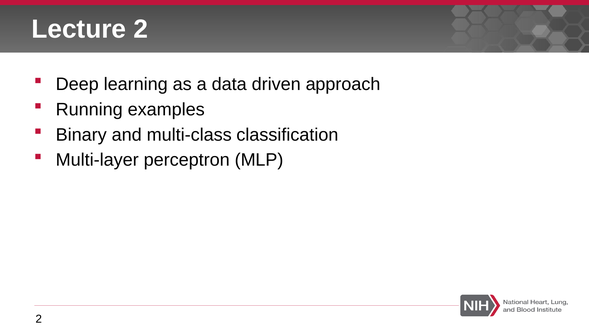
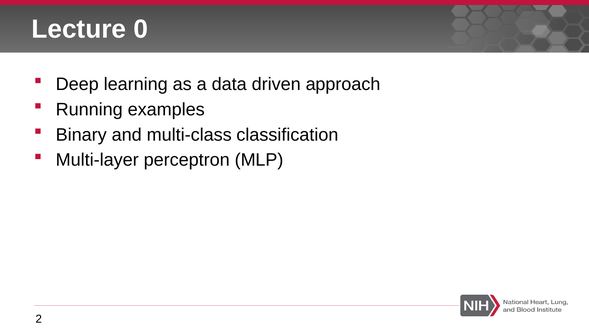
Lecture 2: 2 -> 0 (141, 29)
